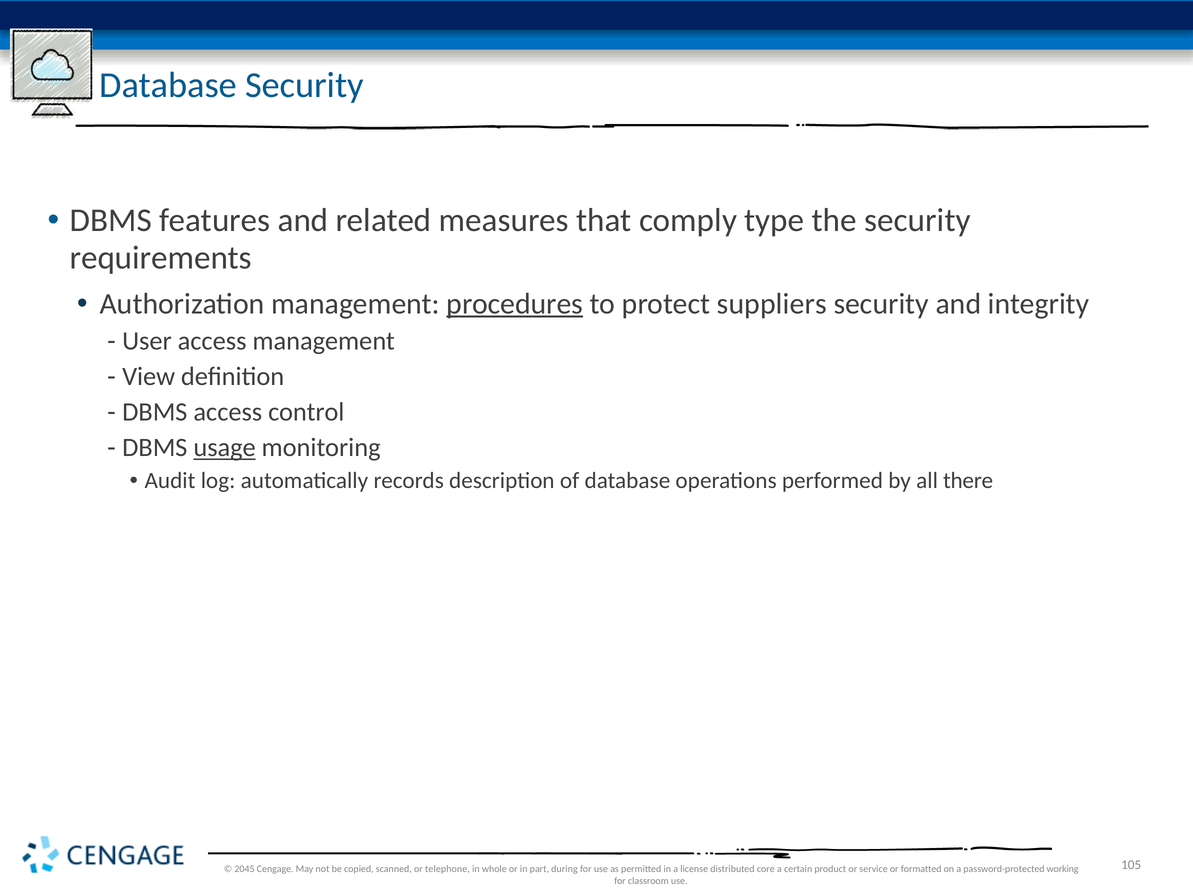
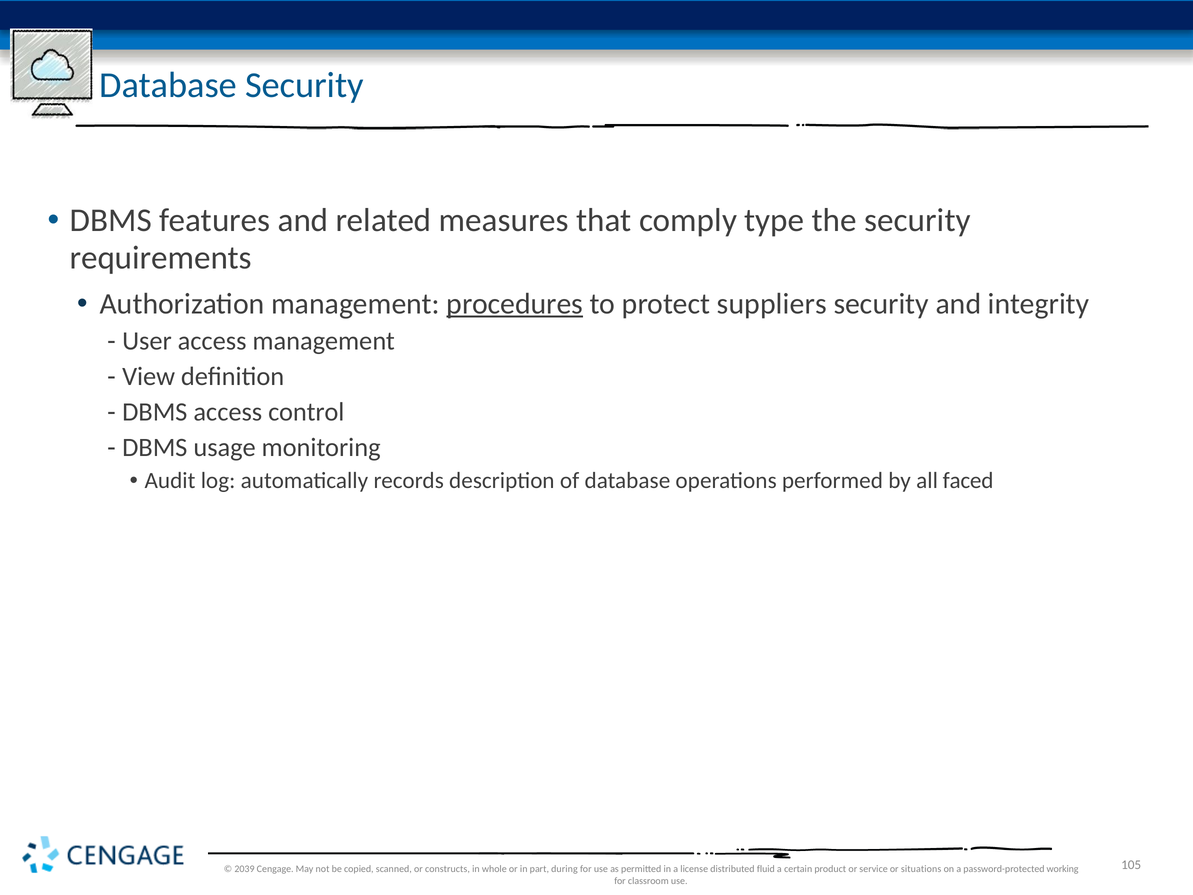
usage underline: present -> none (225, 448)
there: there -> faced (968, 481)
2045: 2045 -> 2039 (244, 869)
telephone: telephone -> constructs (447, 869)
core: core -> fluid (766, 869)
formatted: formatted -> situations (921, 869)
